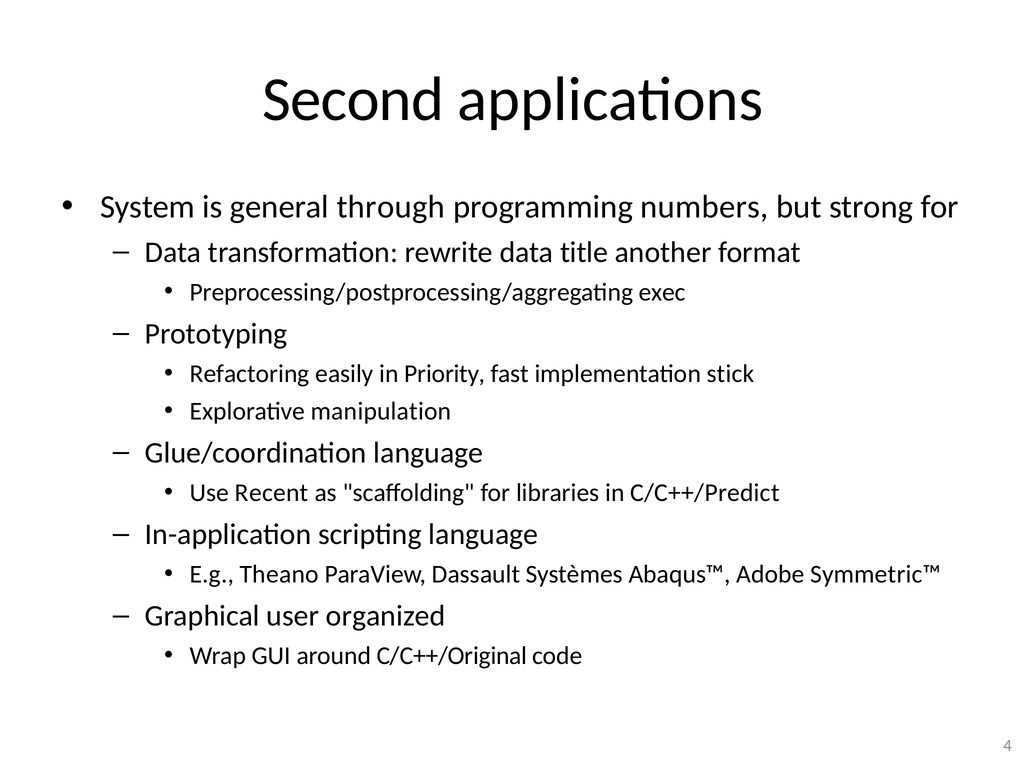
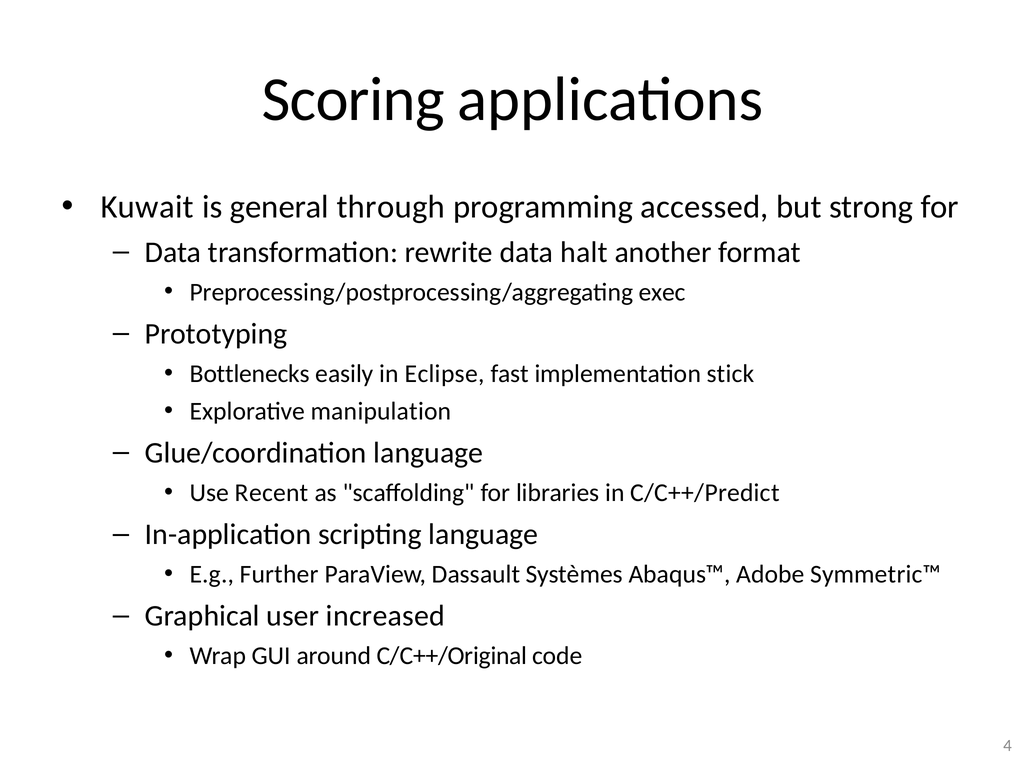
Second: Second -> Scoring (353, 99)
System: System -> Kuwait (147, 207)
numbers: numbers -> accessed (705, 207)
title: title -> halt (584, 252)
Refactoring: Refactoring -> Bottlenecks (250, 373)
Priority: Priority -> Eclipse (445, 373)
Theano: Theano -> Further (279, 574)
organized: organized -> increased (386, 616)
